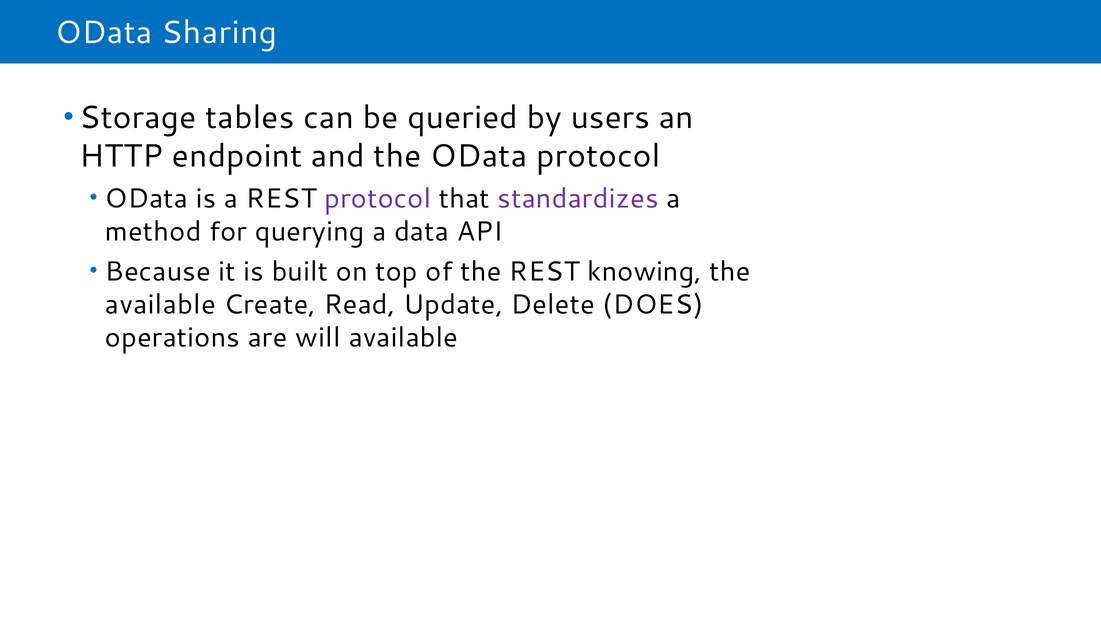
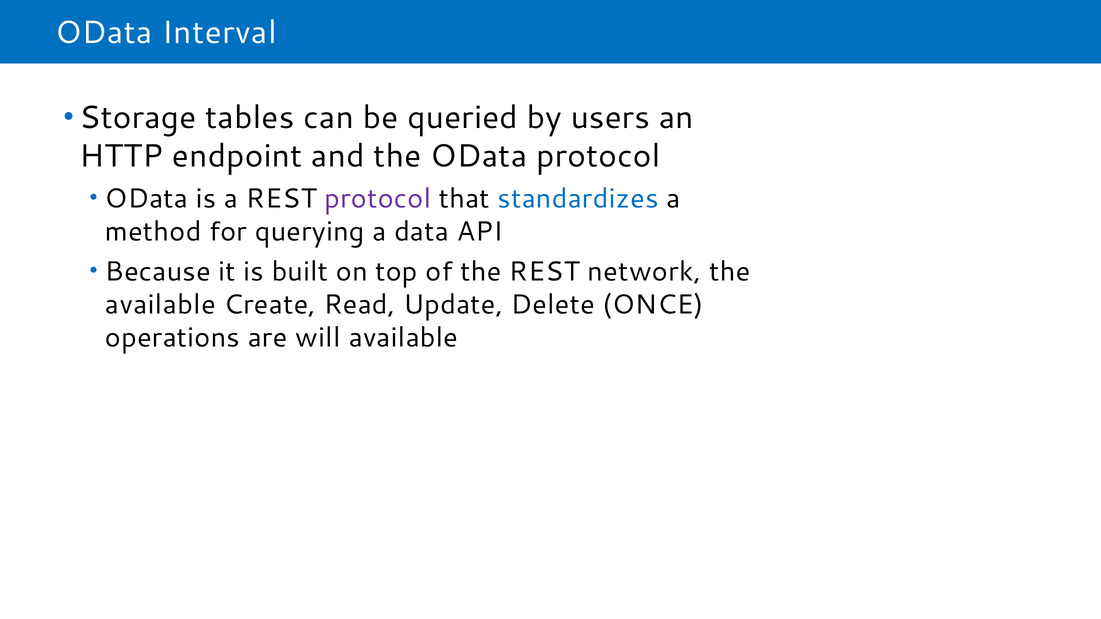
Sharing: Sharing -> Interval (219, 33)
standardizes colour: purple -> blue (578, 199)
knowing: knowing -> network (645, 272)
DOES: DOES -> ONCE (653, 305)
